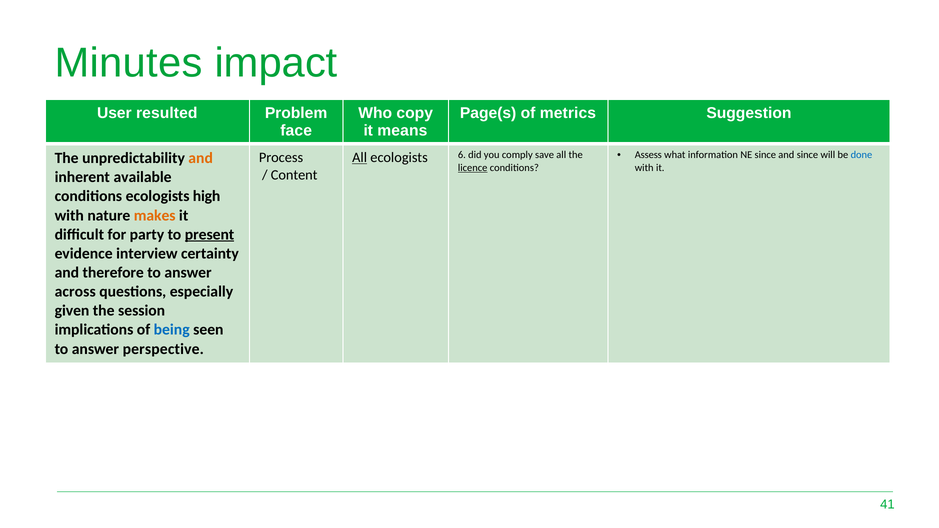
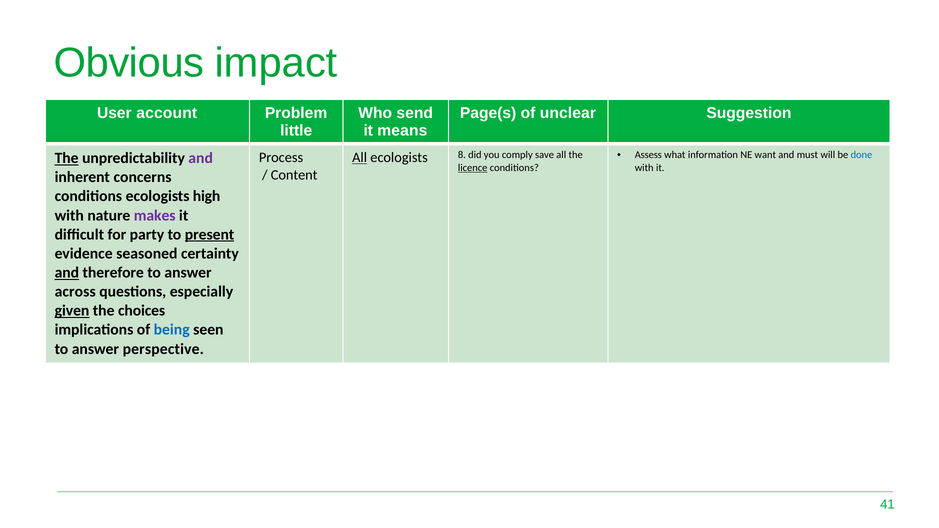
Minutes: Minutes -> Obvious (129, 63)
resulted: resulted -> account (167, 113)
copy: copy -> send (415, 113)
metrics: metrics -> unclear (568, 113)
face: face -> little (296, 131)
NE since: since -> want (765, 155)
and since: since -> must (807, 155)
6: 6 -> 8 (462, 155)
The underline: none -> present (67, 158)
and colour: orange -> purple (201, 158)
available: available -> concerns (143, 177)
makes colour: orange -> purple (155, 215)
interview: interview -> seasoned (147, 254)
and underline: none -> present (67, 273)
given underline: none -> present (72, 311)
session: session -> choices (142, 311)
